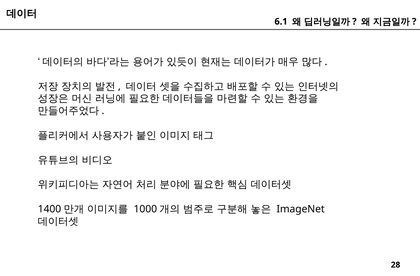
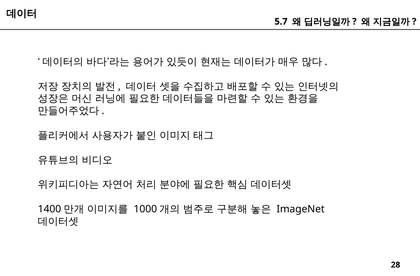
6.1: 6.1 -> 5.7 (281, 22)
